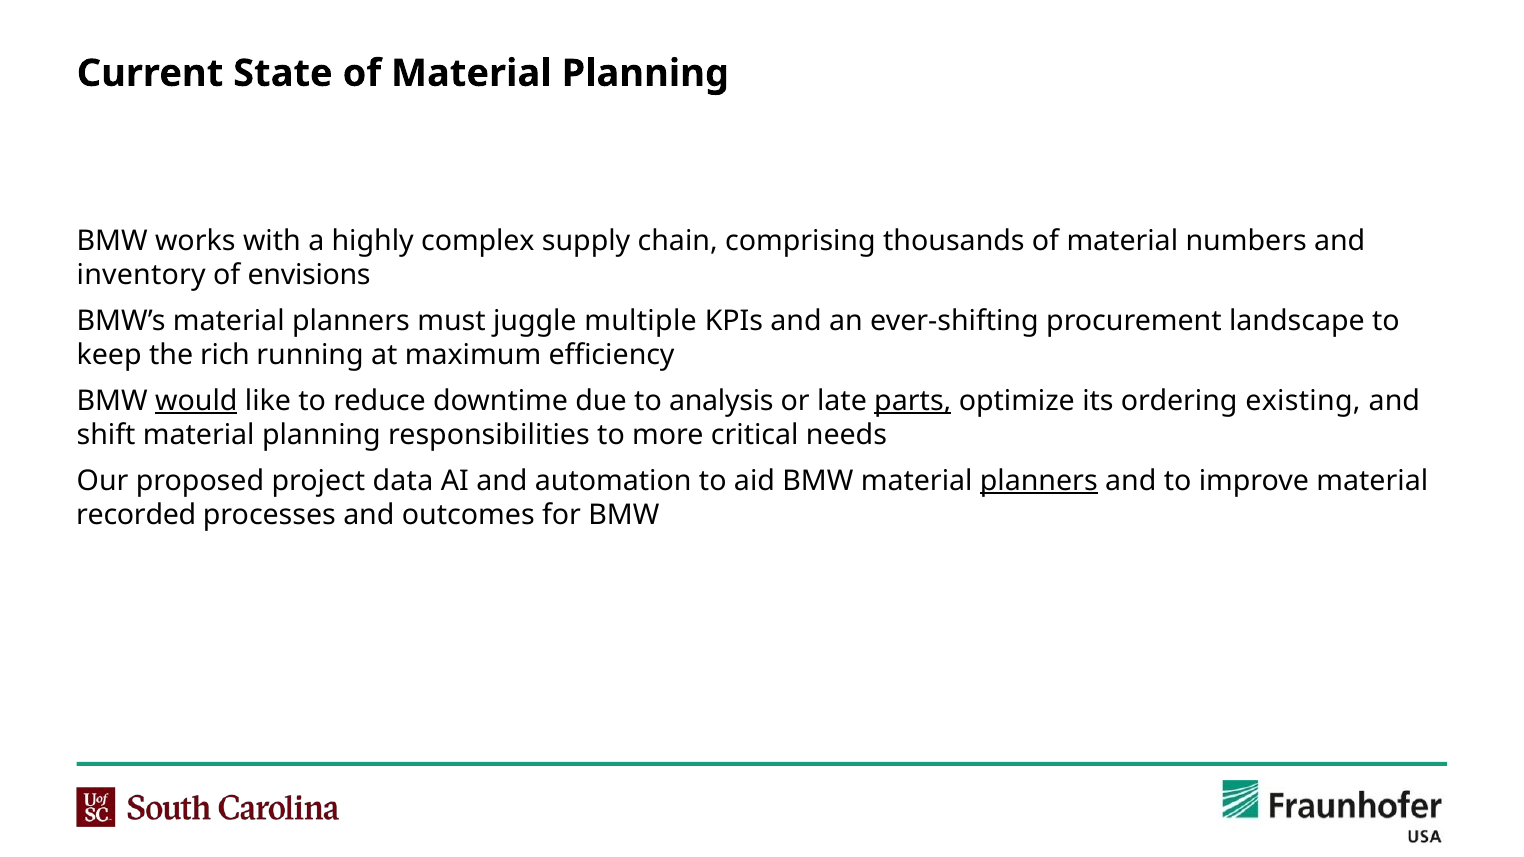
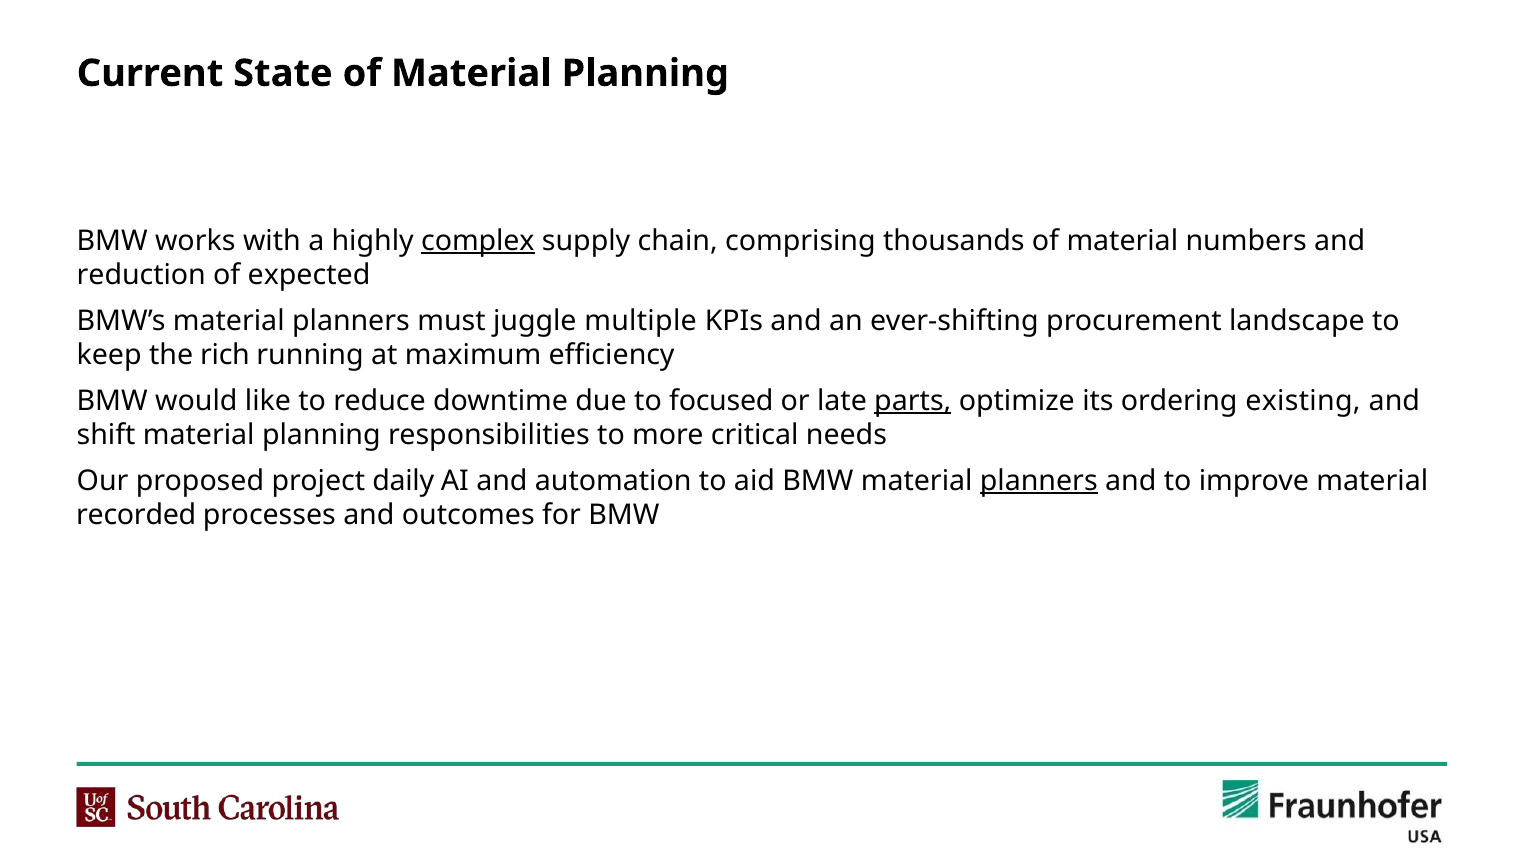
complex underline: none -> present (478, 241)
inventory: inventory -> reduction (141, 275)
envisions: envisions -> expected (309, 275)
would underline: present -> none (196, 401)
analysis: analysis -> focused (721, 401)
data: data -> daily (403, 481)
